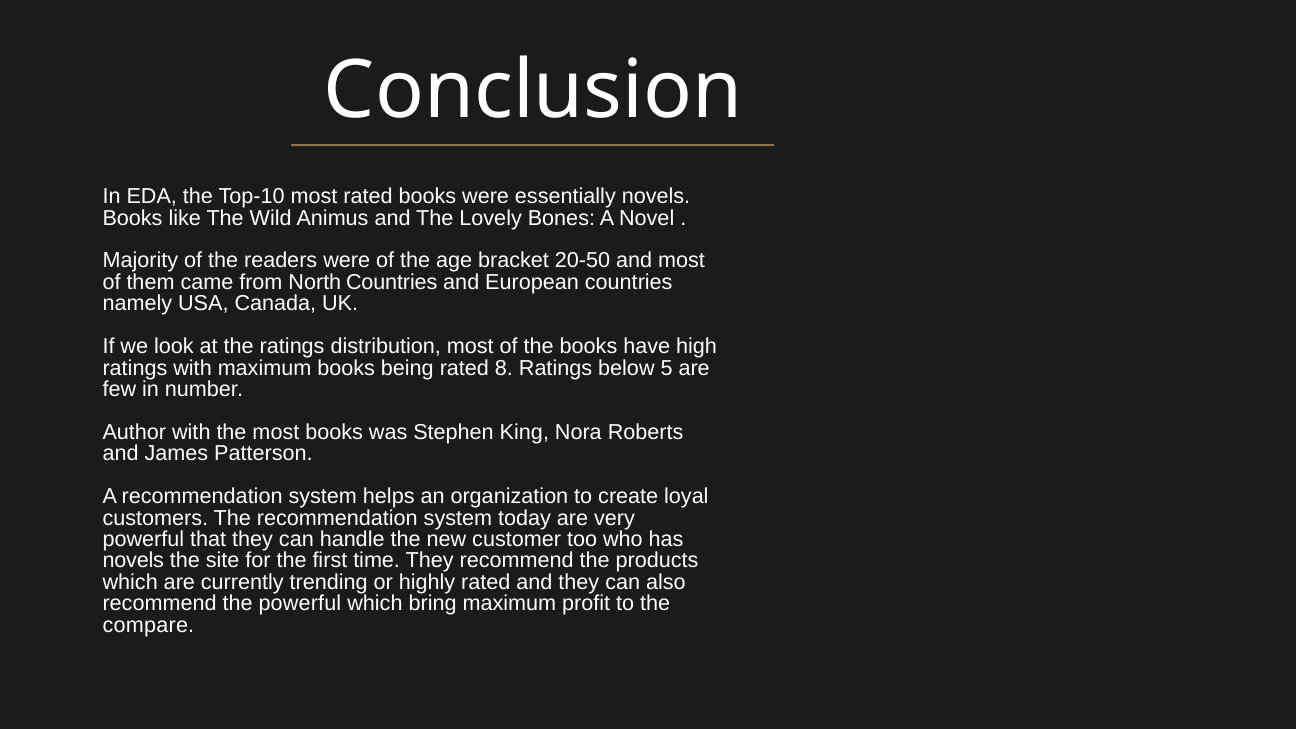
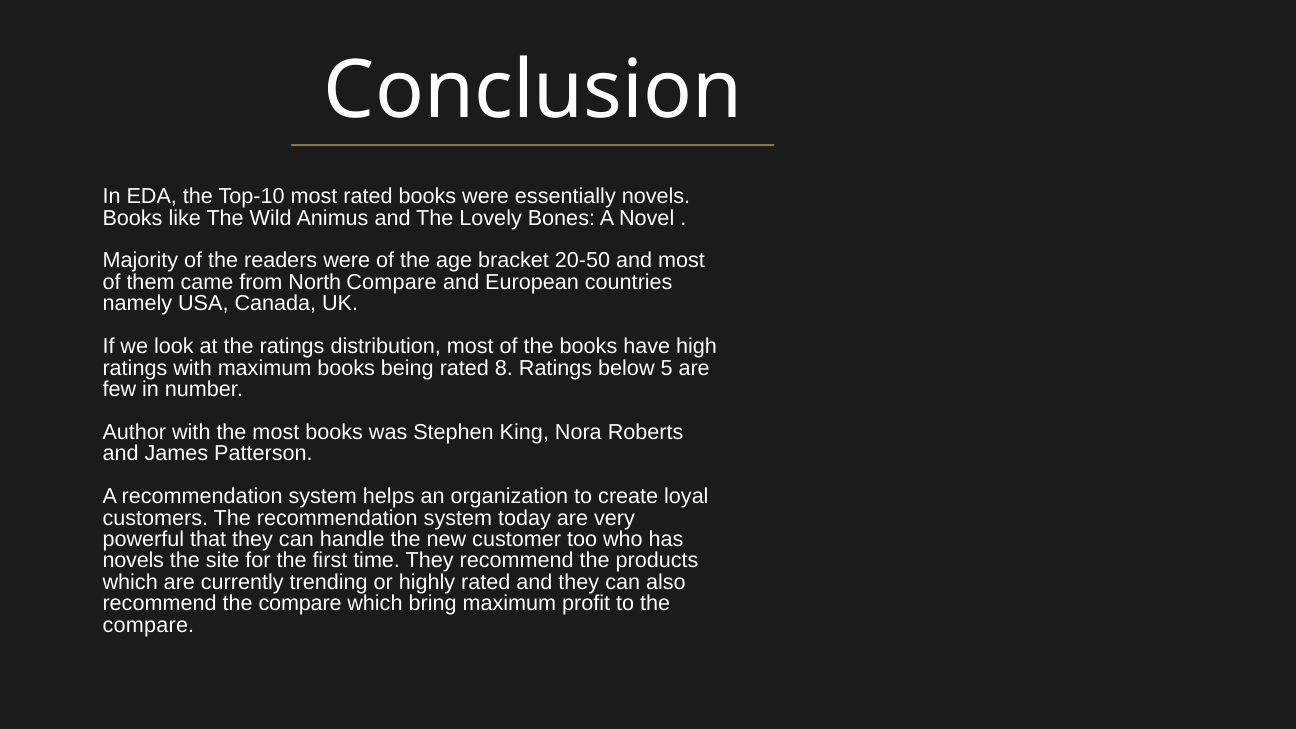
North Countries: Countries -> Compare (392, 282)
recommend the powerful: powerful -> compare (300, 604)
